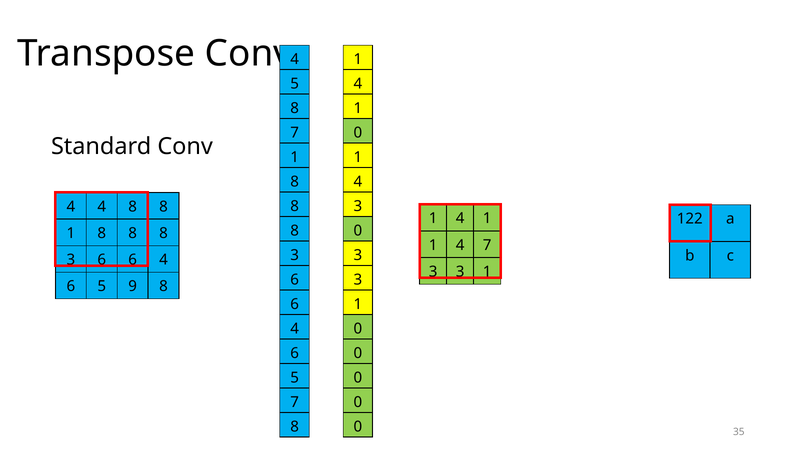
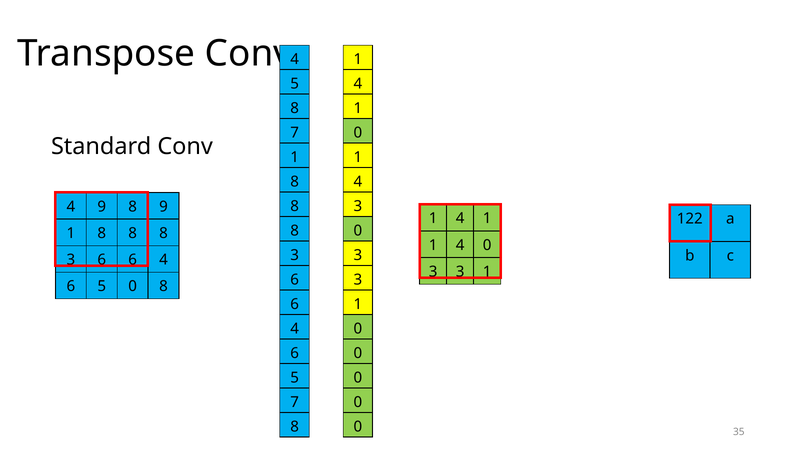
4 4: 4 -> 9 (102, 207)
8: 8 -> 9 (164, 207)
4 7: 7 -> 0 (487, 245)
5 9: 9 -> 0 (133, 287)
